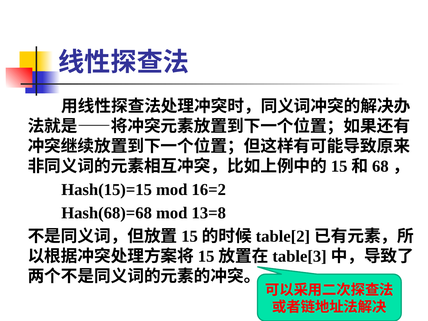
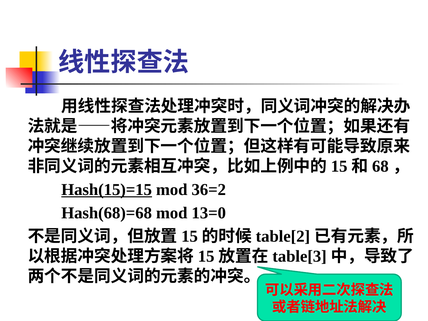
Hash(15)=15 underline: none -> present (107, 190)
16=2: 16=2 -> 36=2 (209, 190)
13=8: 13=8 -> 13=0 (209, 213)
